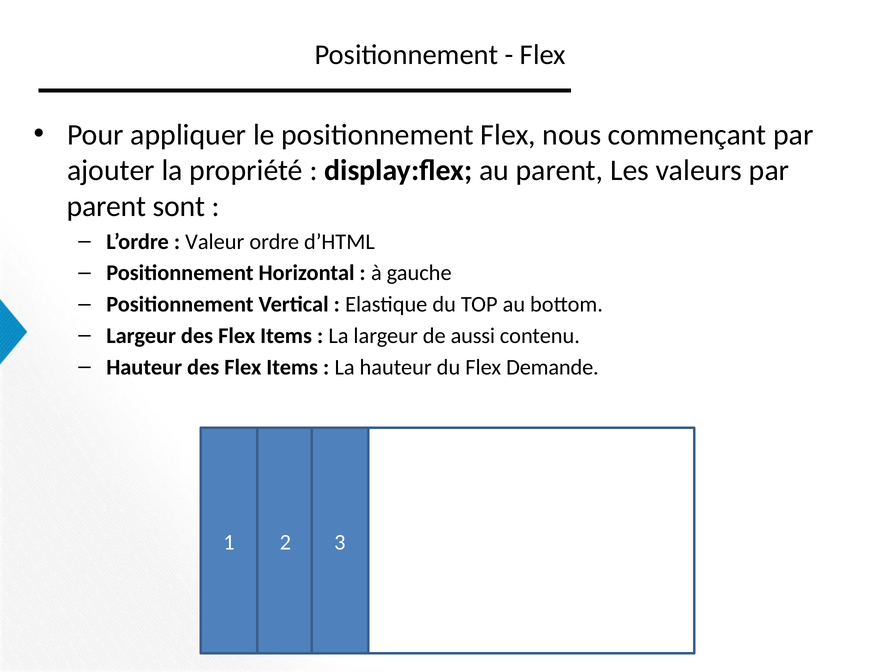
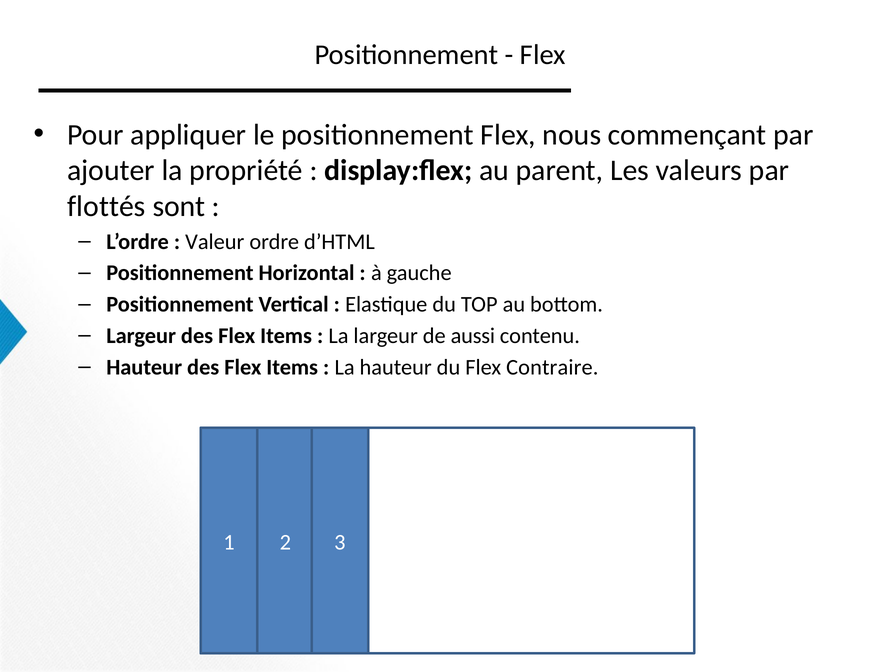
parent: parent -> flottés (106, 206)
Demande: Demande -> Contraire (552, 367)
